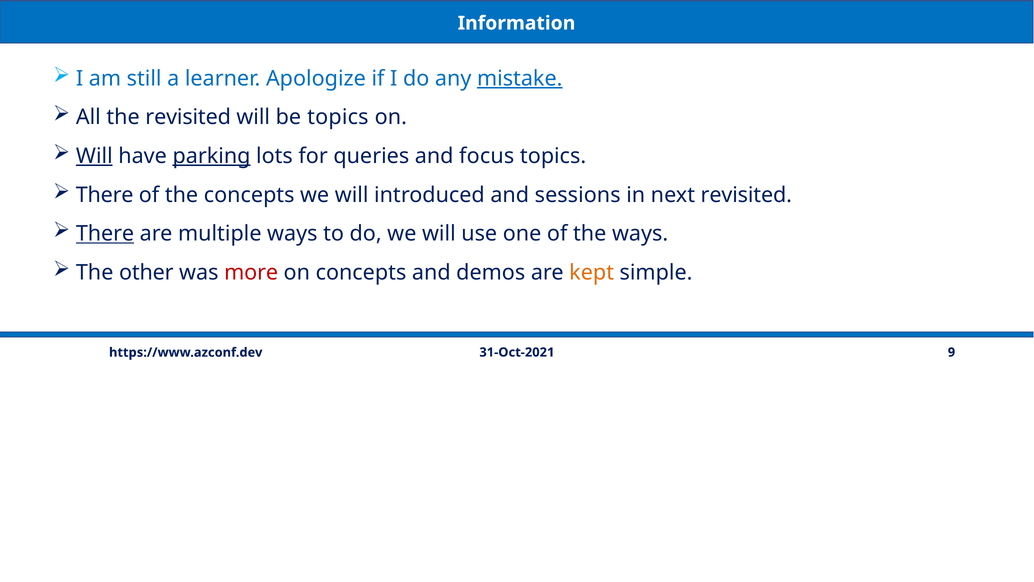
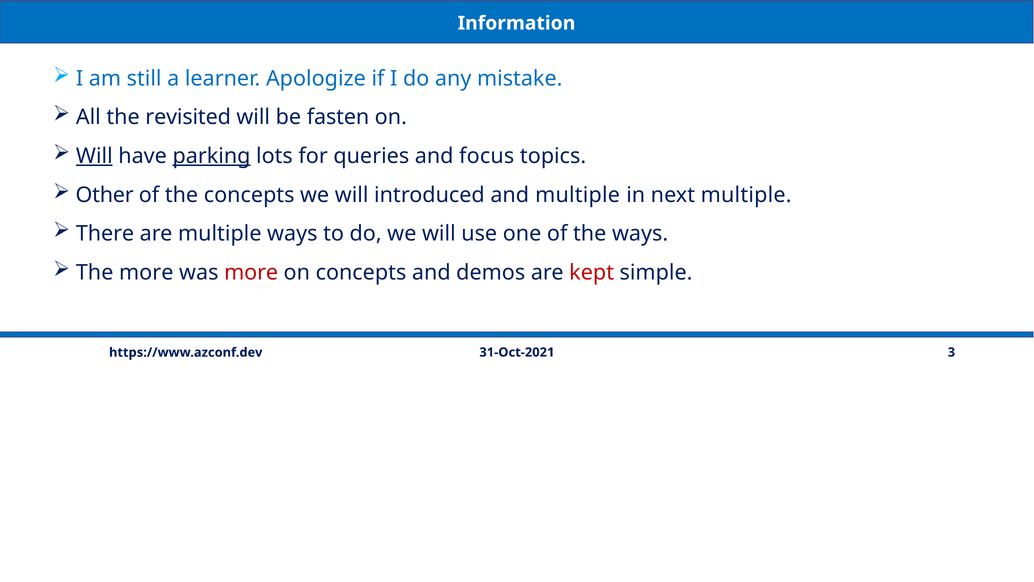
mistake underline: present -> none (520, 78)
be topics: topics -> fasten (338, 117)
There: There -> Other (105, 195)
and sessions: sessions -> multiple (578, 195)
next revisited: revisited -> multiple (746, 195)
There underline: present -> none (105, 234)
The other: other -> more (146, 272)
kept colour: orange -> red (592, 272)
9: 9 -> 3 (951, 352)
